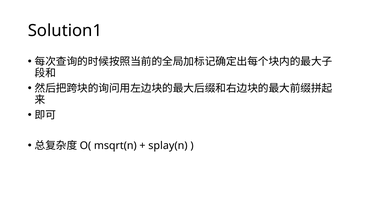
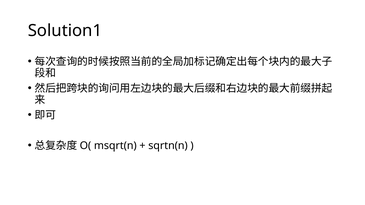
splay(n: splay(n -> sqrtn(n (168, 146)
